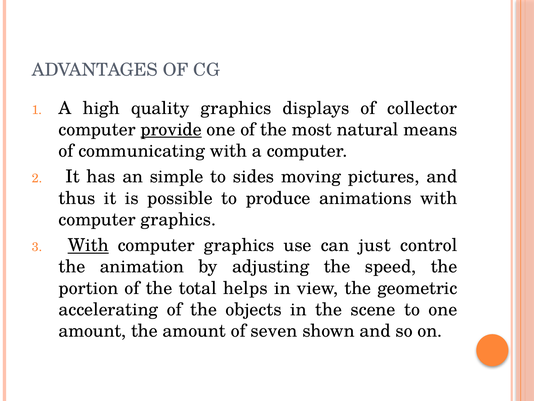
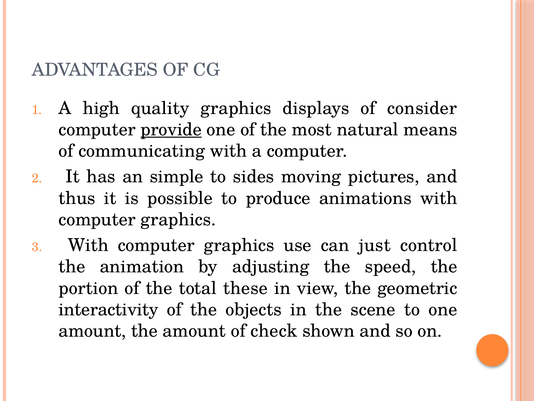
collector: collector -> consider (422, 108)
With underline: present -> none (88, 245)
helps: helps -> these (245, 288)
accelerating: accelerating -> interactivity (108, 309)
seven: seven -> check (274, 331)
